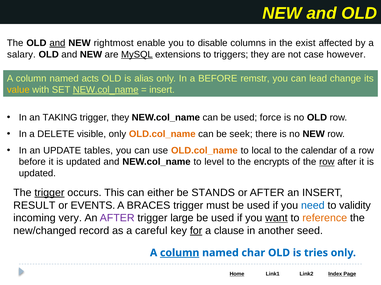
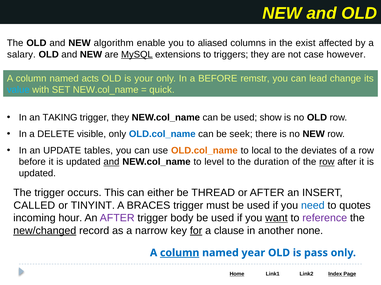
and underline: present -> none (57, 43)
rightmost: rightmost -> algorithm (114, 43)
disable: disable -> aliased (213, 43)
alias: alias -> your (144, 79)
value colour: yellow -> light blue (18, 90)
NEW.col_name underline: present -> none (106, 90)
insert: insert -> quick (162, 90)
force: force -> show (271, 118)
OLD.col_name colour: orange -> blue (162, 134)
calendar: calendar -> deviates (319, 151)
and underline: none -> present (111, 162)
encrypts: encrypts -> duration (272, 162)
trigger underline: present -> none (49, 193)
STANDS: STANDS -> THREAD (213, 193)
RESULT: RESULT -> CALLED (34, 206)
EVENTS: EVENTS -> TINYINT (93, 206)
validity: validity -> quotes (355, 206)
very: very -> hour (70, 219)
large: large -> body (182, 219)
reference colour: orange -> purple (325, 219)
new/changed underline: none -> present (45, 231)
careful: careful -> narrow (151, 231)
seed: seed -> none (310, 231)
char: char -> year (253, 253)
tries: tries -> pass (316, 253)
